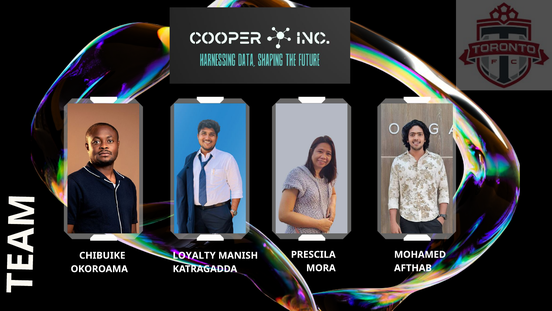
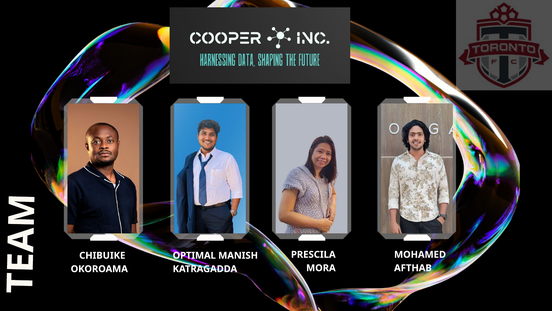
LOYALTY: LOYALTY -> OPTIMAL (194, 255)
